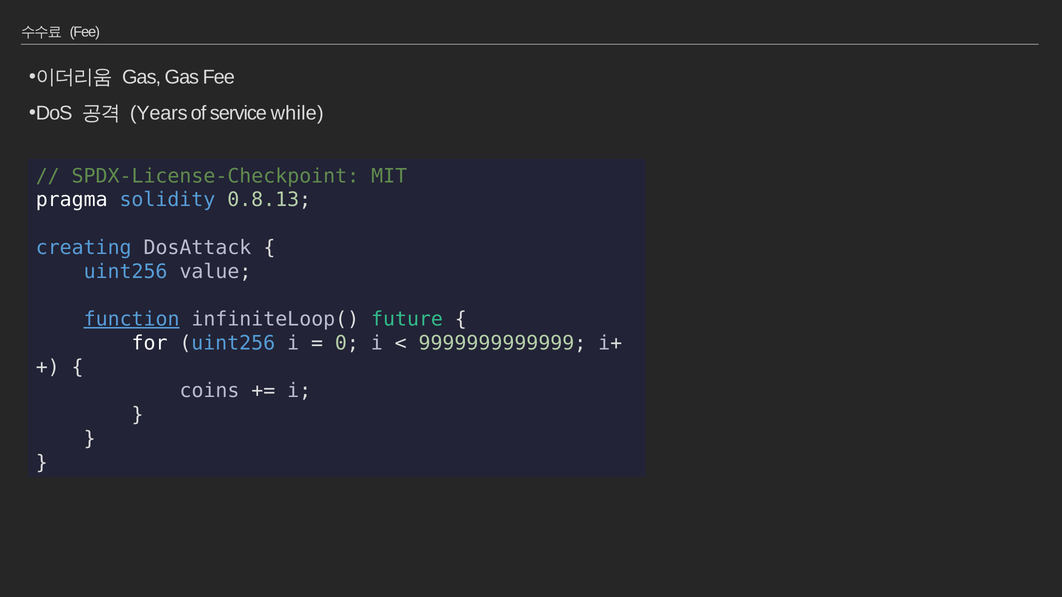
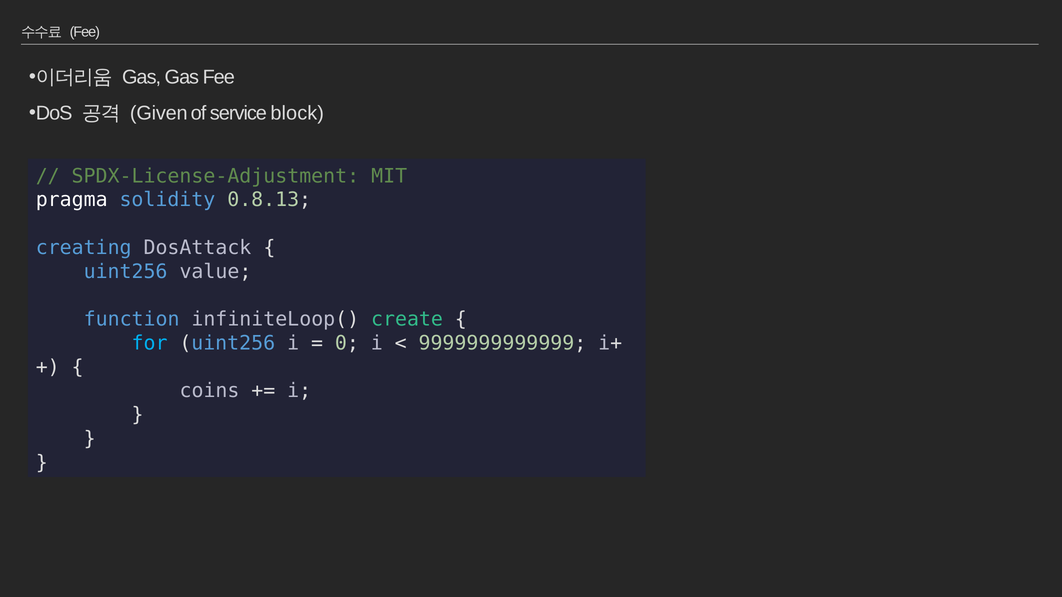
Years: Years -> Given (159, 113)
while: while -> block (297, 113)
SPDX-License-Checkpoint: SPDX-License-Checkpoint -> SPDX-License-Adjustment (215, 176)
function underline: present -> none (132, 319)
future: future -> create (407, 319)
for colour: white -> light blue (150, 343)
